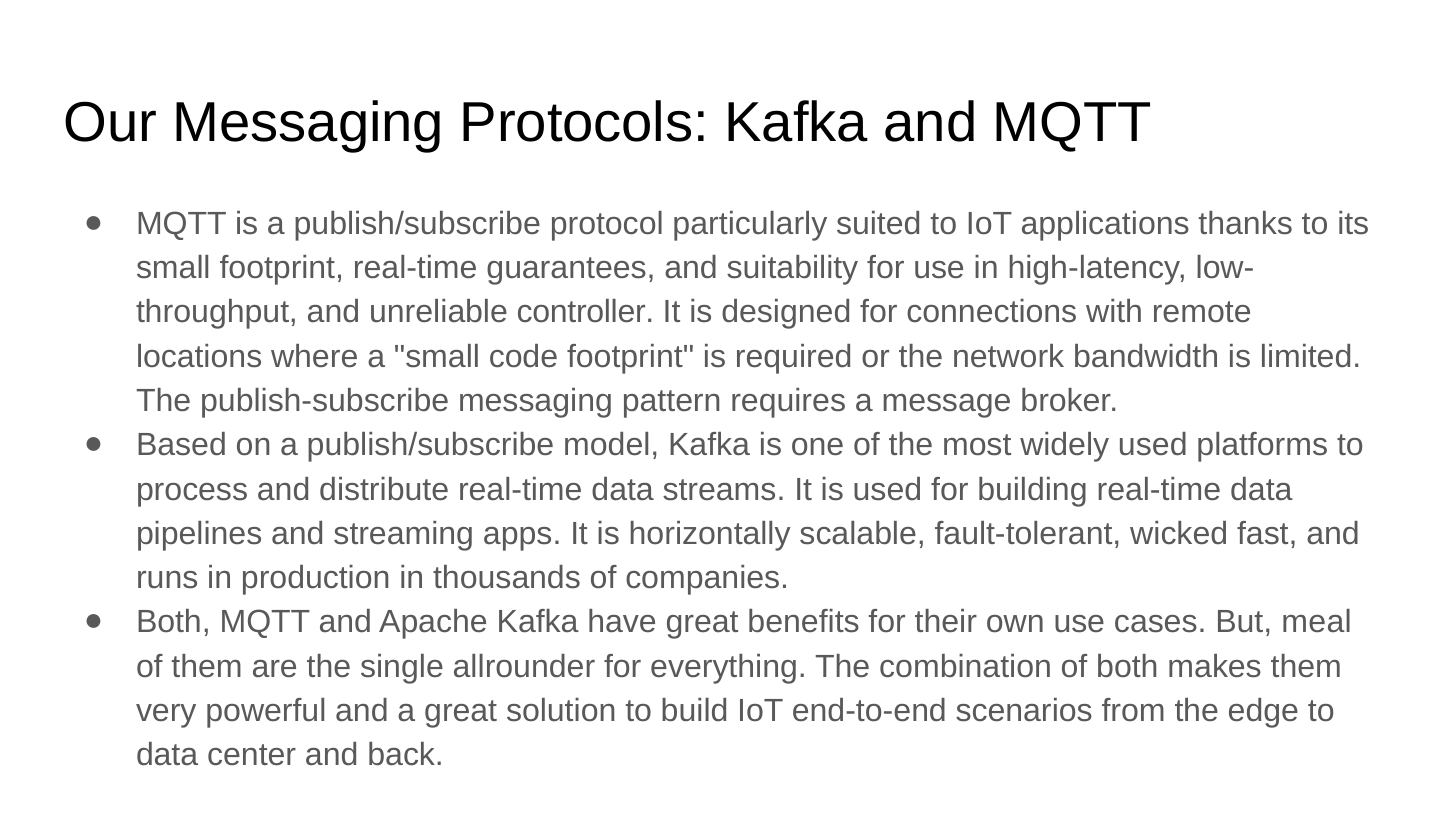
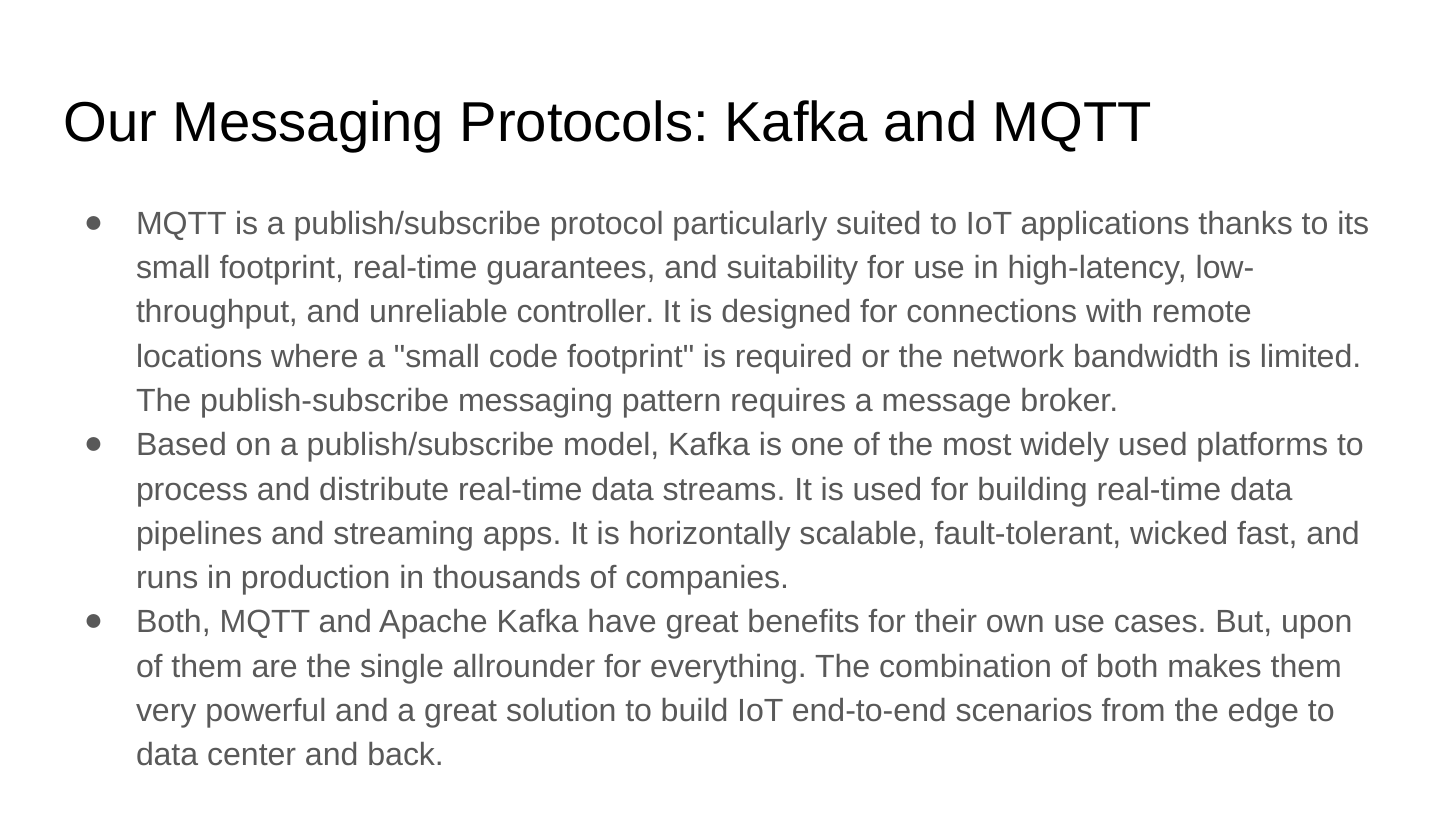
meal: meal -> upon (1317, 623)
